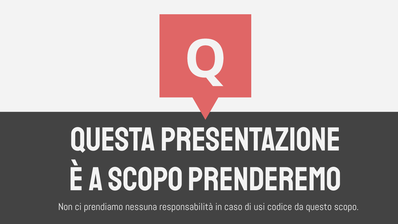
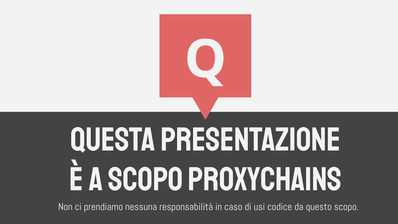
prenderemo: prenderemo -> proxychains (265, 179)
